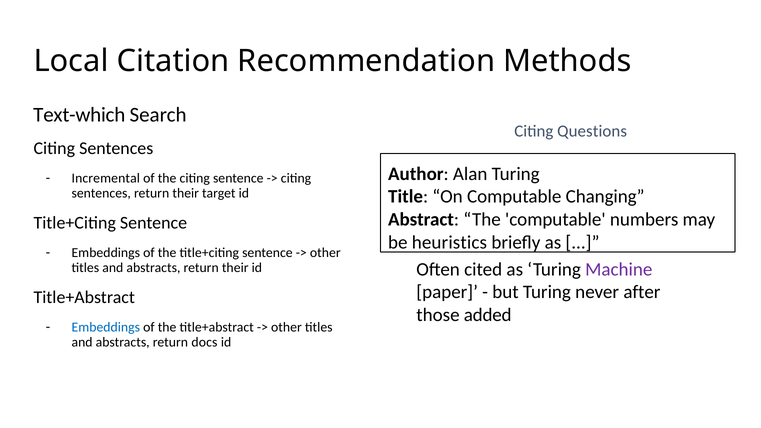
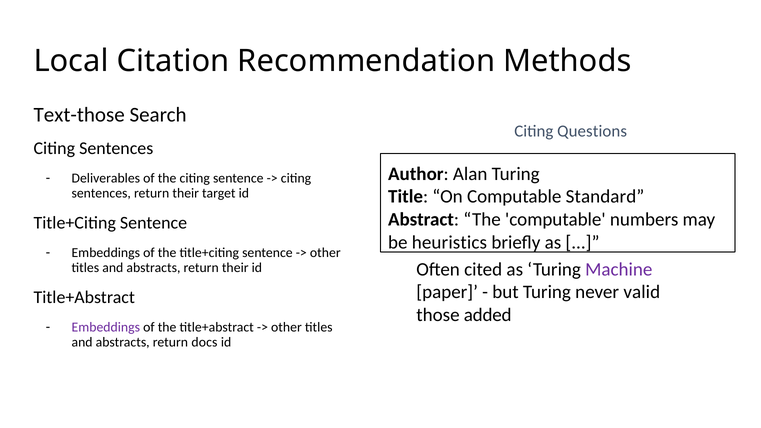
Text-which: Text-which -> Text-those (79, 115)
Incremental: Incremental -> Deliverables (106, 178)
Changing: Changing -> Standard (605, 197)
after: after -> valid (642, 292)
Embeddings colour: blue -> purple (106, 327)
